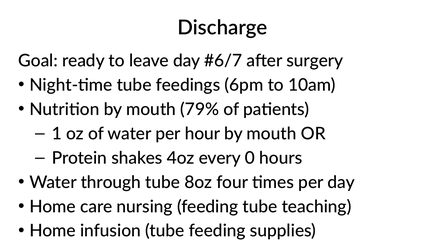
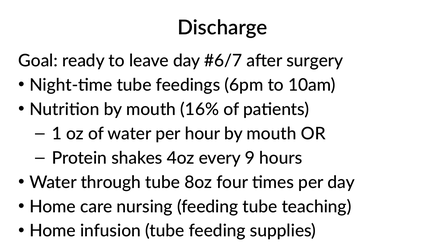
79%: 79% -> 16% (200, 109)
0: 0 -> 9 (250, 158)
